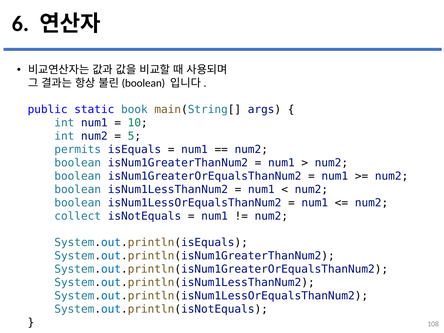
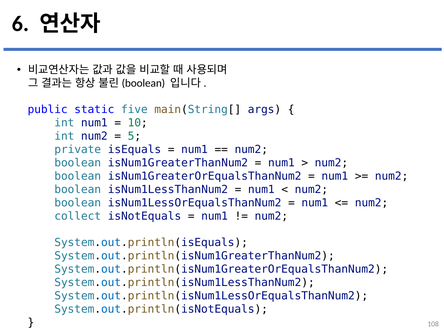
book: book -> five (134, 109)
permits: permits -> private (78, 149)
